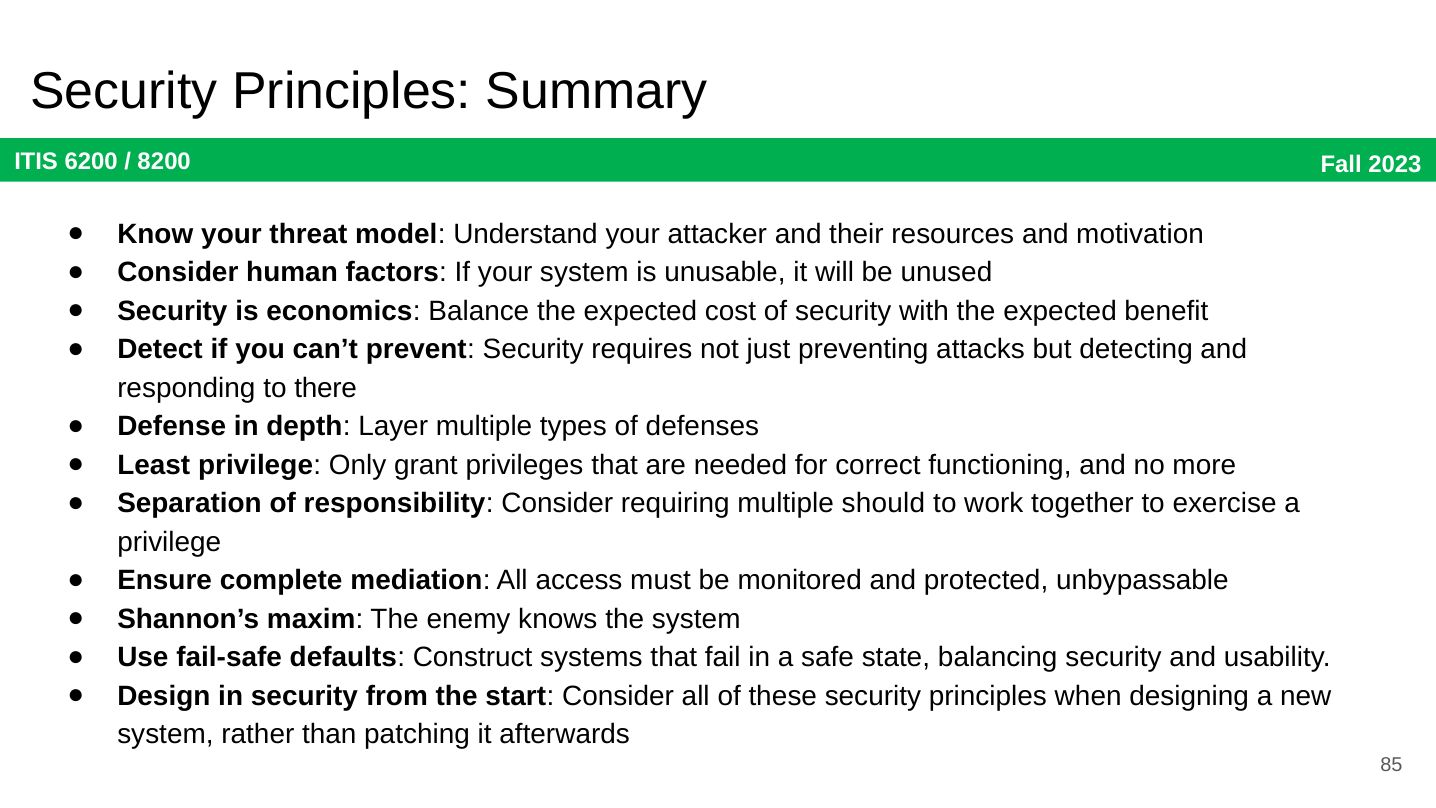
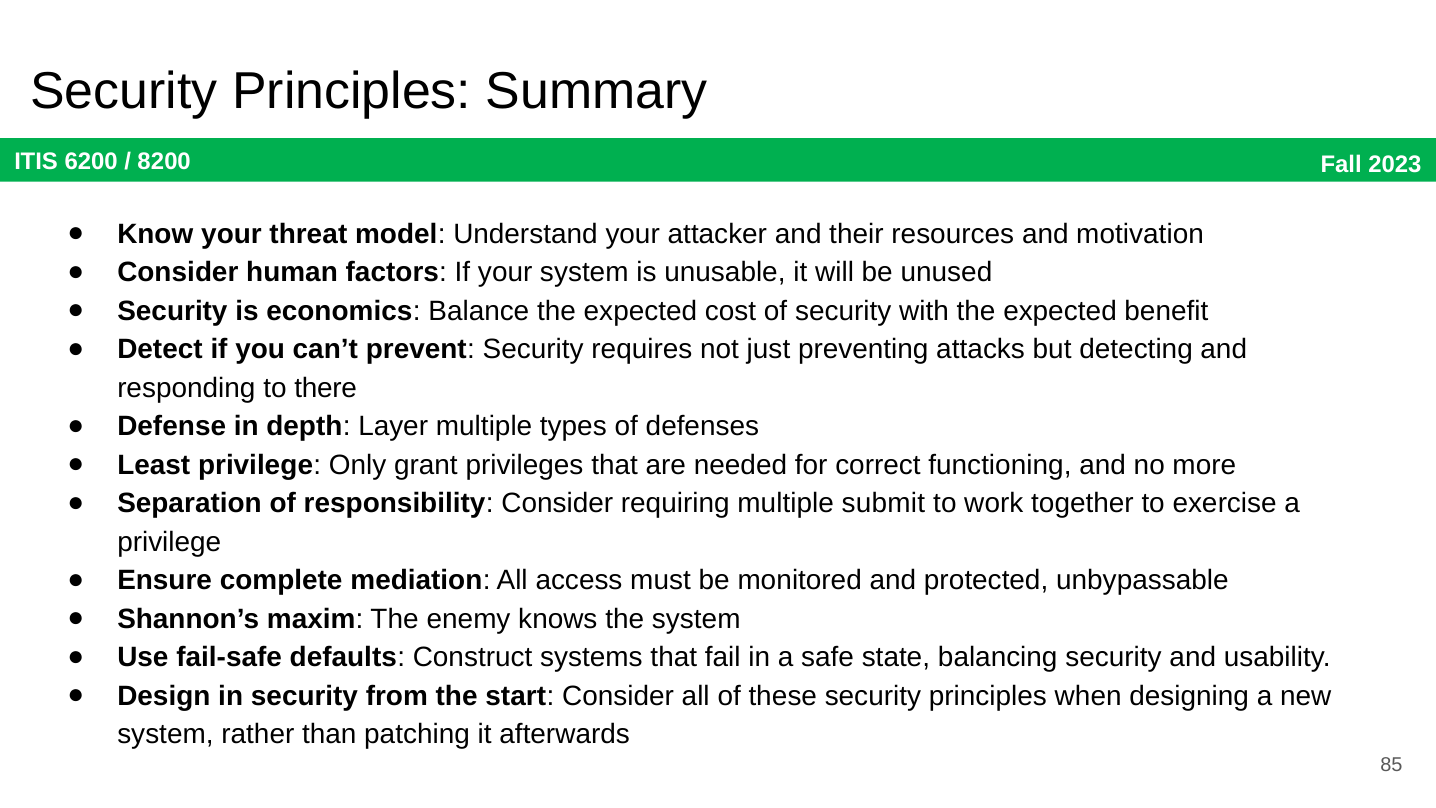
should: should -> submit (883, 503)
